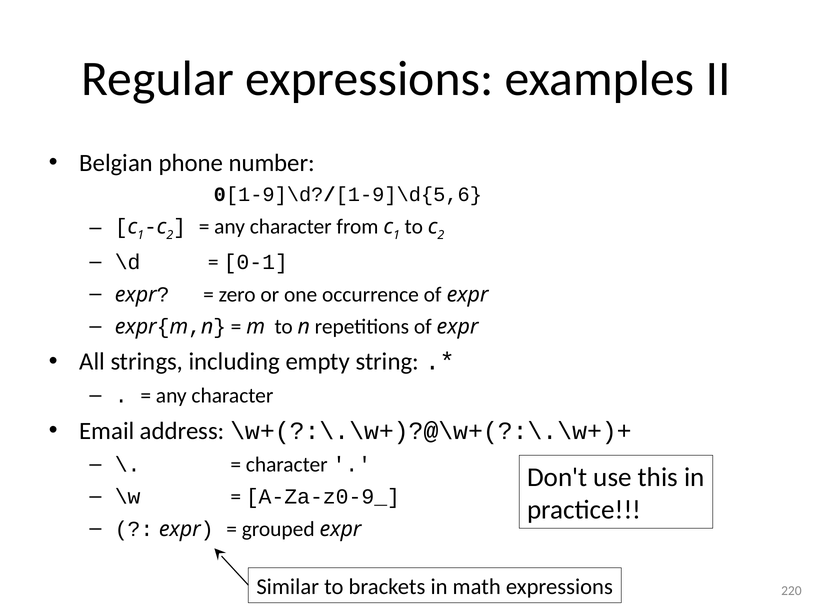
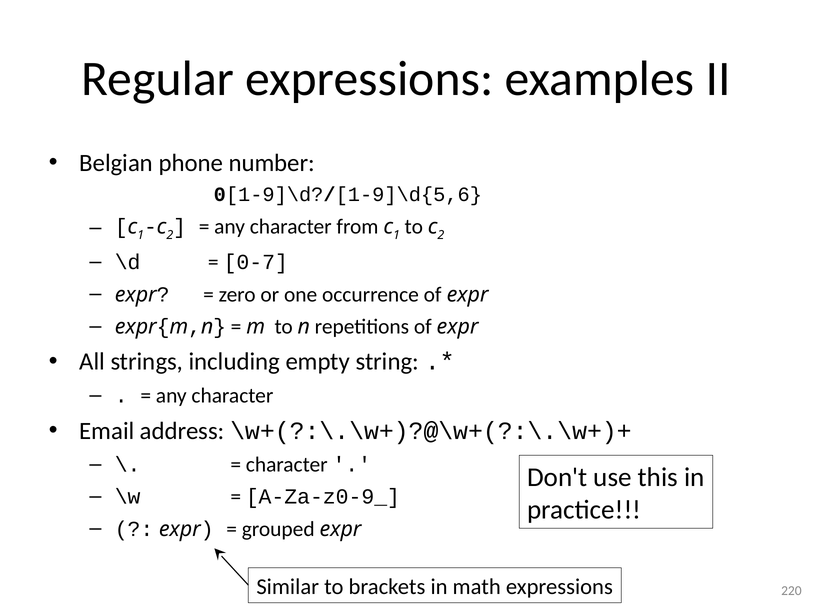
0-1: 0-1 -> 0-7 (256, 262)
